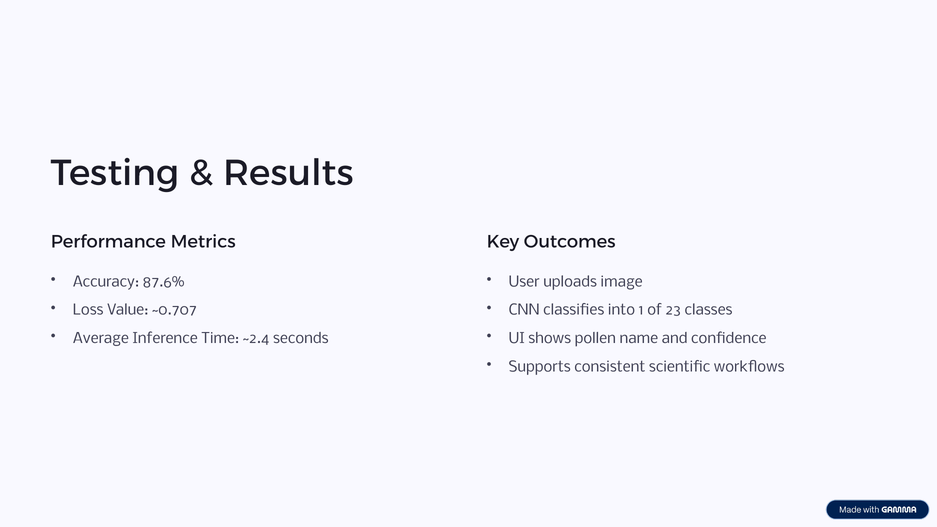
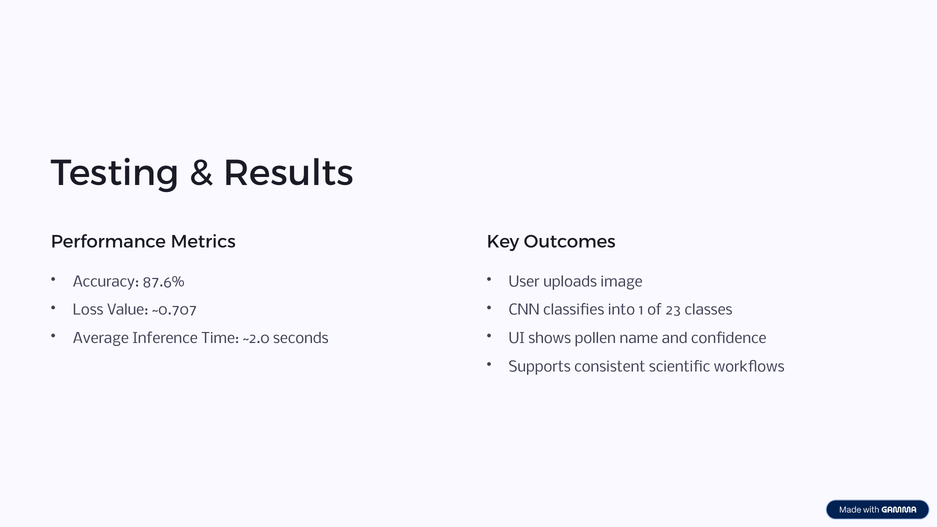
~2.4: ~2.4 -> ~2.0 (256, 339)
